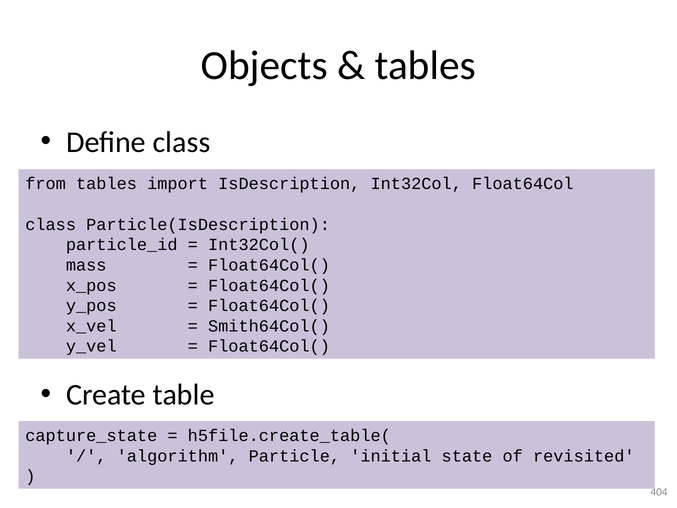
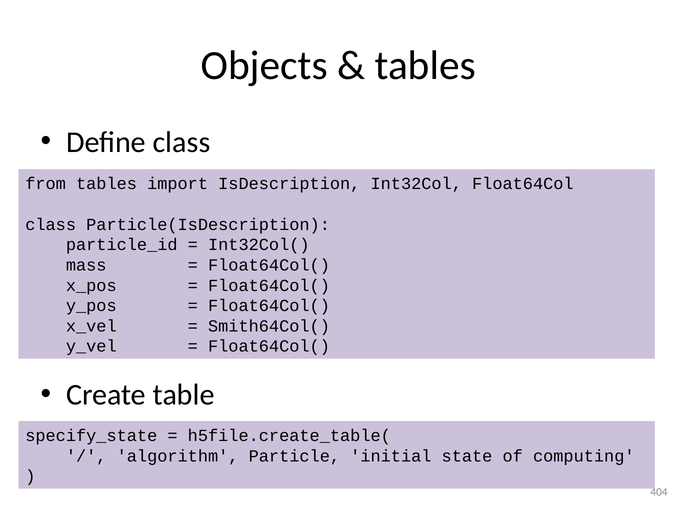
capture_state: capture_state -> specify_state (91, 436)
revisited: revisited -> computing (584, 456)
